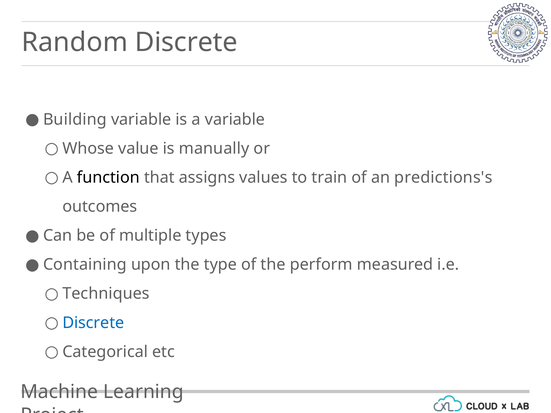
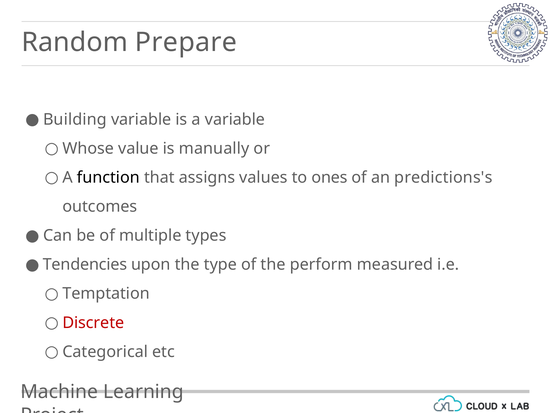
Random Discrete: Discrete -> Prepare (186, 42)
train: train -> ones (329, 178)
Containing: Containing -> Tendencies (85, 265)
Techniques: Techniques -> Temptation (106, 294)
Discrete colour: blue -> red (93, 323)
